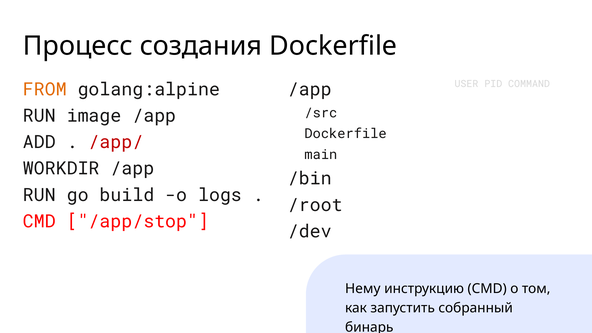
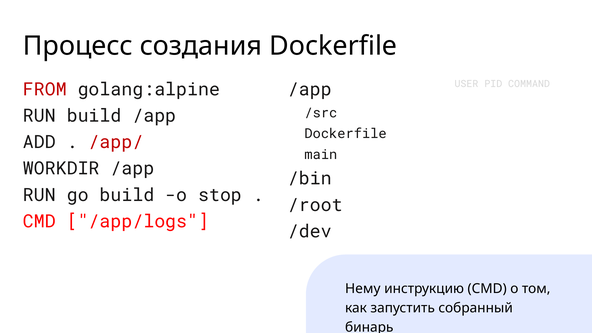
FROM colour: orange -> red (45, 90)
RUN image: image -> build (94, 116)
logs: logs -> stop (220, 195)
/app/stop: /app/stop -> /app/logs (138, 222)
